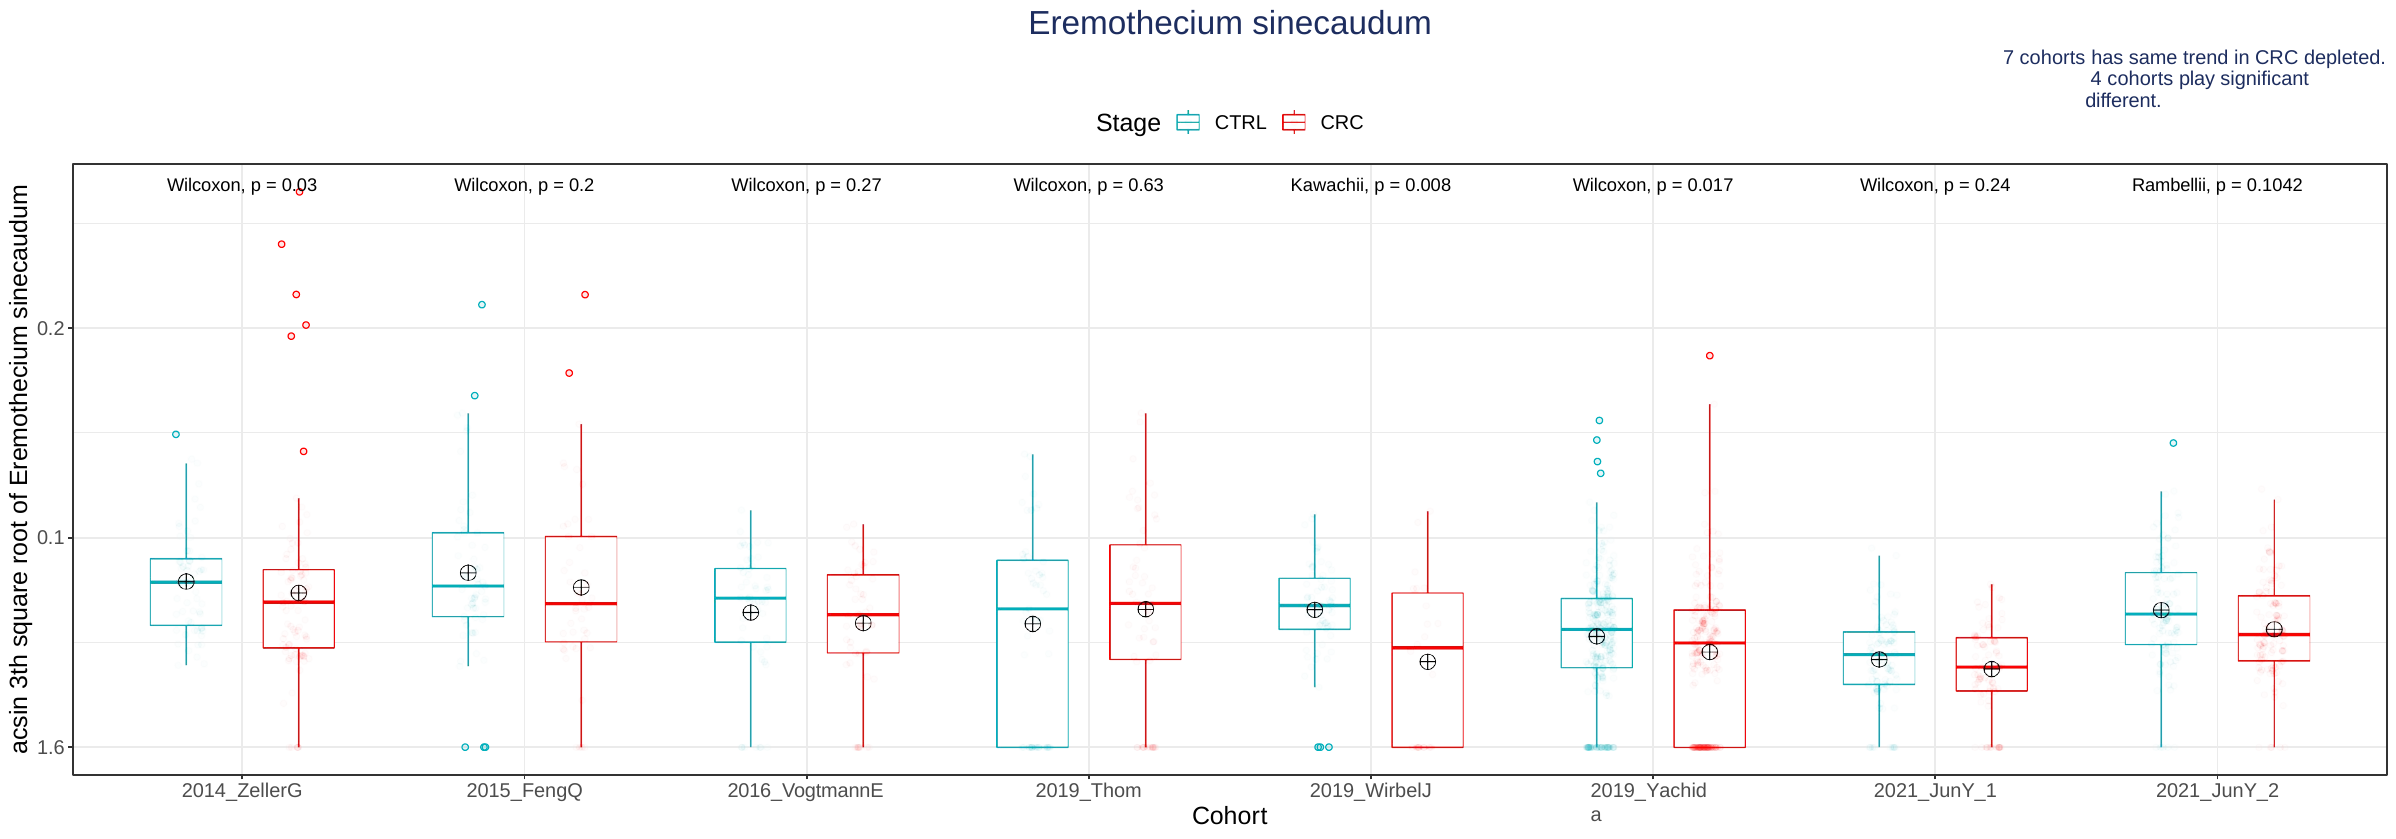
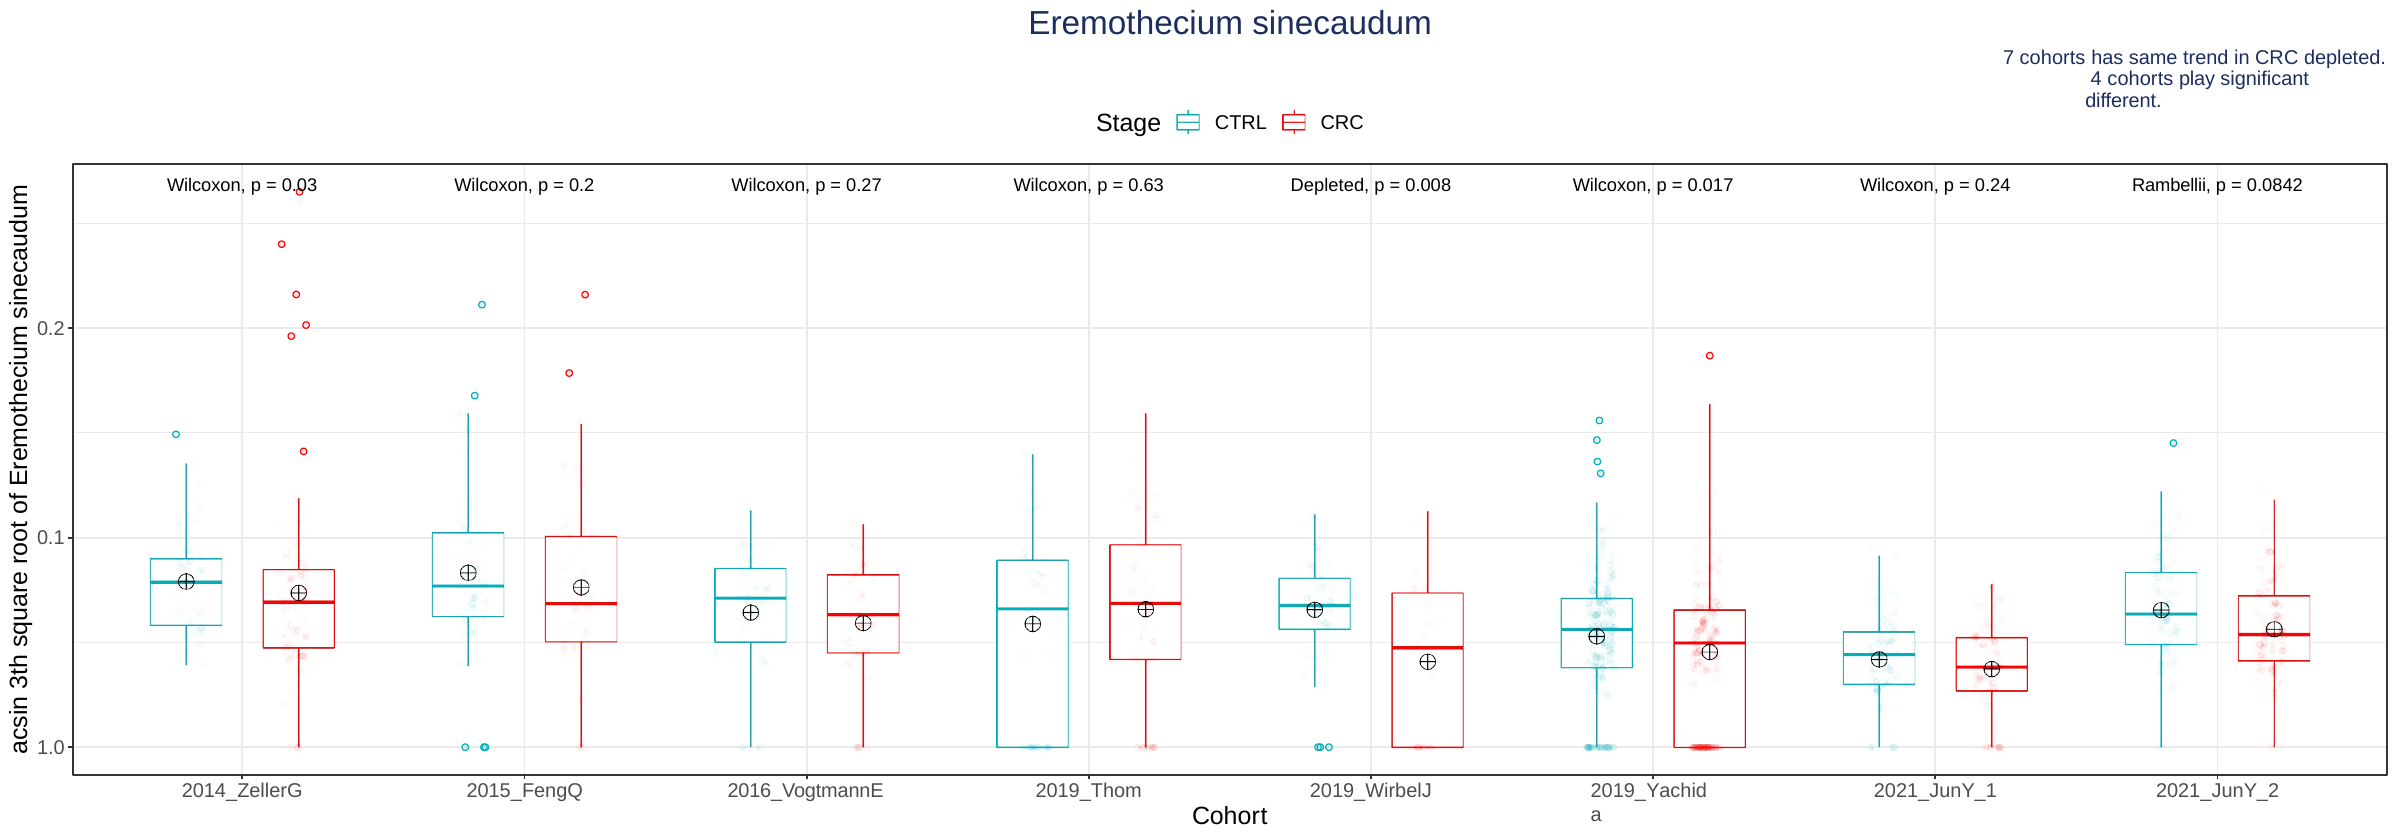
0.63 Kawachii: Kawachii -> Depleted (1330, 186)
0.1042: 0.1042 -> 0.0842 (2275, 186)
1.6: 1.6 -> 1.0 (51, 747)
